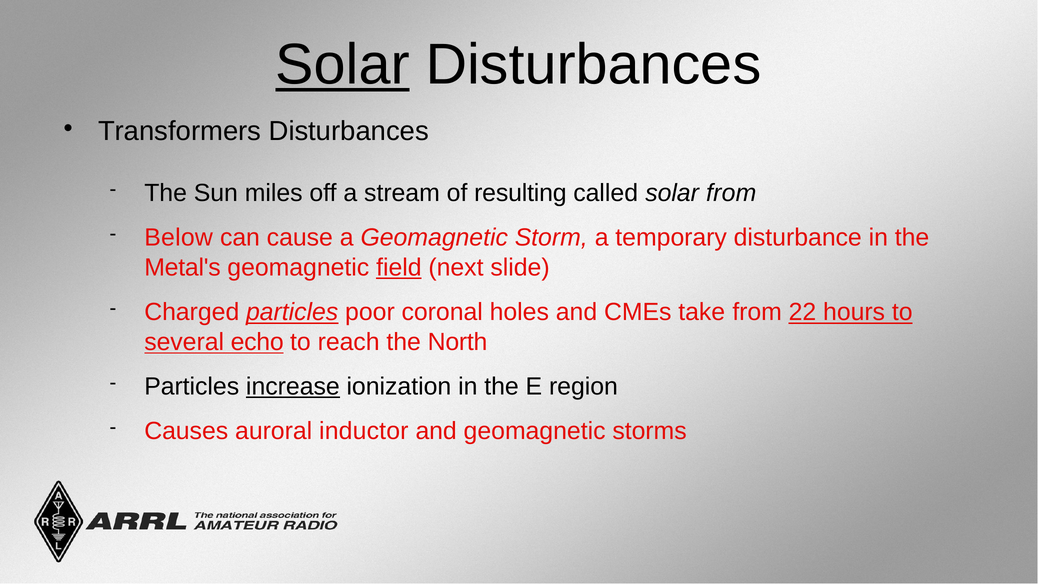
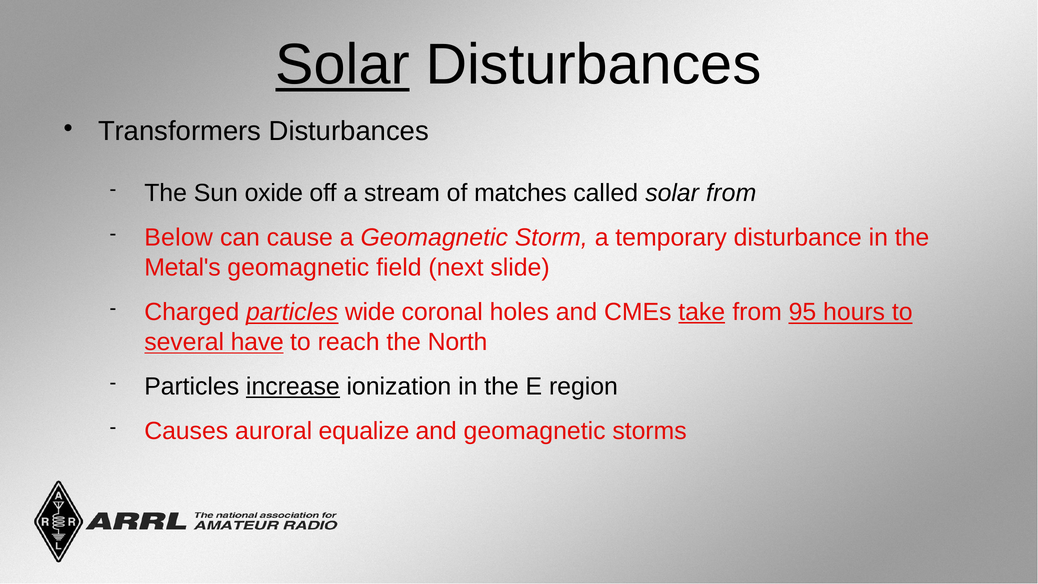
miles: miles -> oxide (274, 193)
resulting: resulting -> matches (520, 193)
field underline: present -> none (399, 267)
poor: poor -> wide (370, 312)
take underline: none -> present (702, 312)
22: 22 -> 95 (803, 312)
echo: echo -> have (257, 342)
inductor: inductor -> equalize (364, 431)
